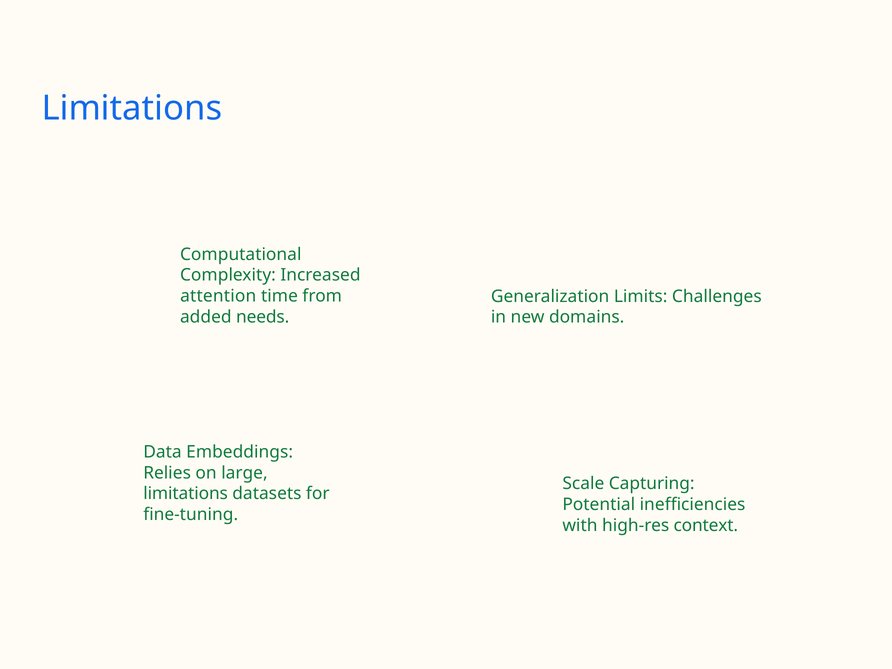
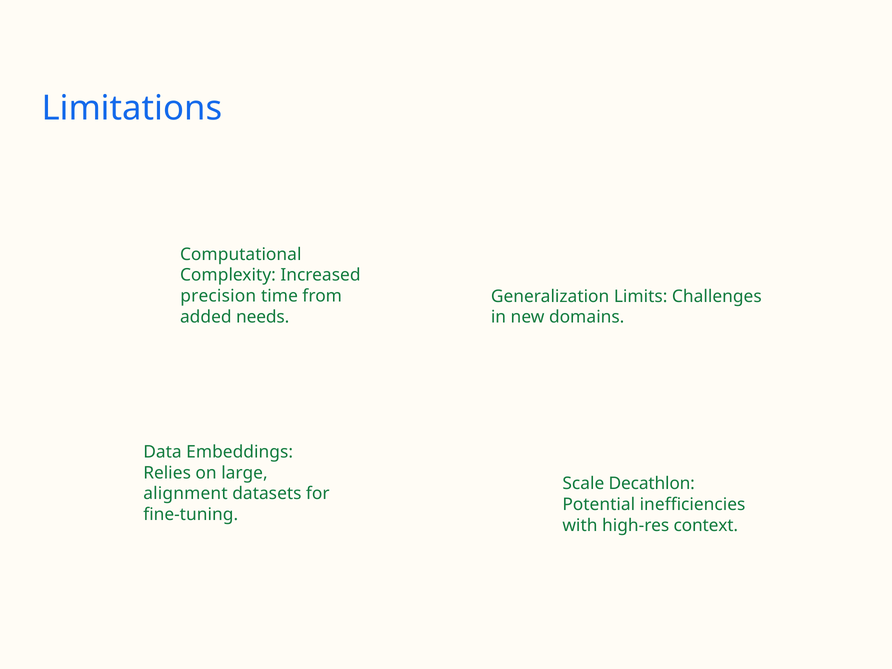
attention: attention -> precision (218, 296)
Capturing: Capturing -> Decathlon (652, 484)
limitations: limitations -> alignment (185, 494)
